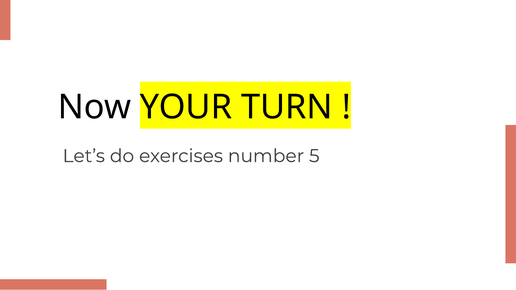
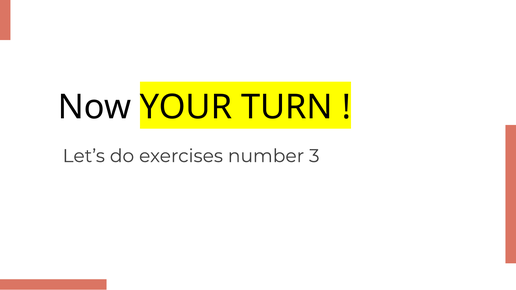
5: 5 -> 3 (314, 156)
